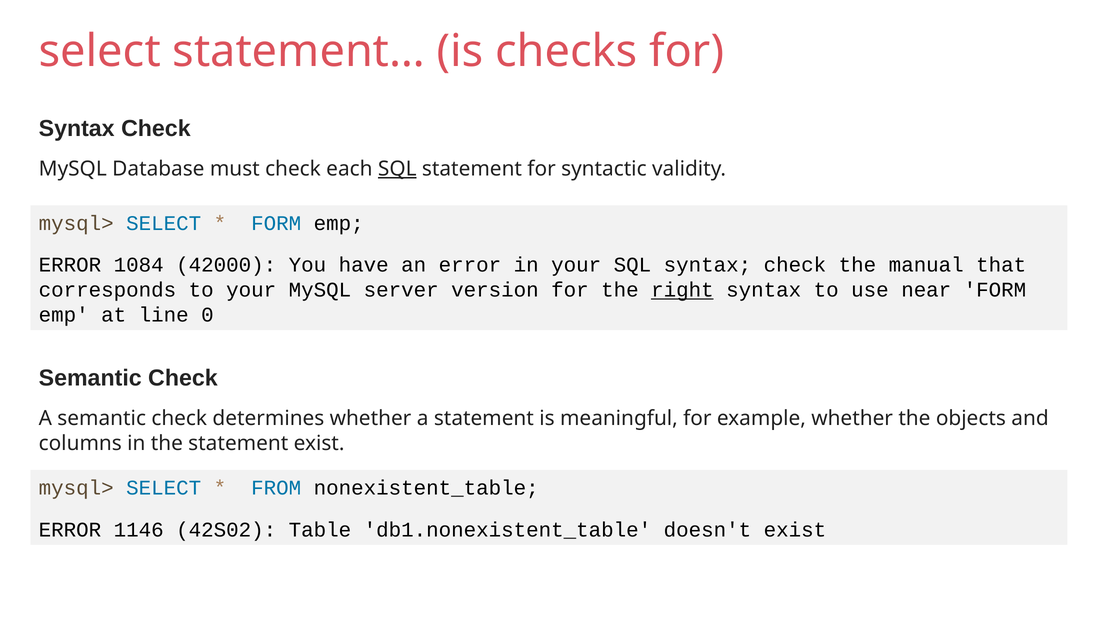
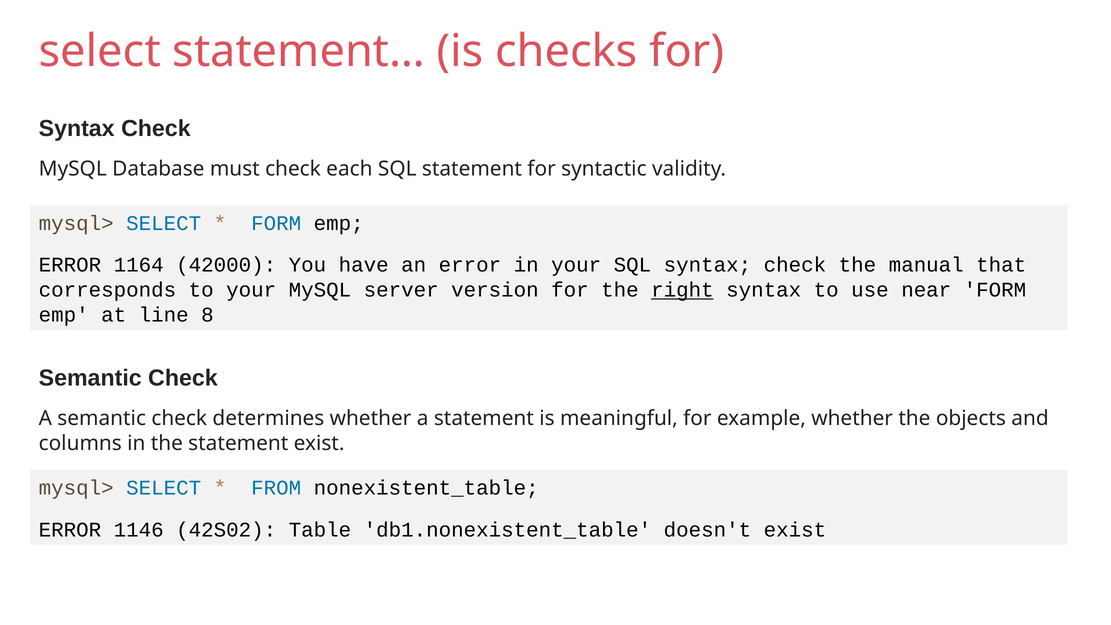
SQL underline: present -> none (397, 169)
1084: 1084 -> 1164 (139, 265)
0: 0 -> 8 (207, 315)
